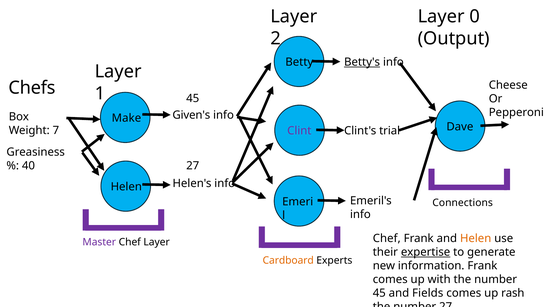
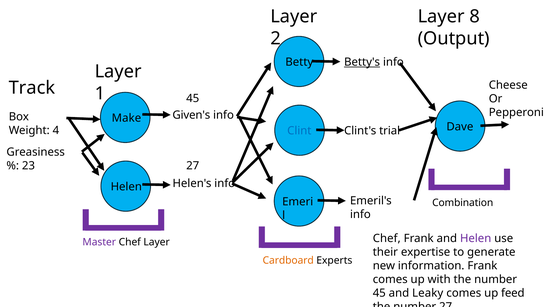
0: 0 -> 8 (475, 17)
Chefs: Chefs -> Track (32, 88)
7: 7 -> 4 (56, 130)
Clint colour: purple -> blue (299, 131)
40: 40 -> 23 (28, 166)
Connections: Connections -> Combination (463, 203)
Helen colour: orange -> purple (476, 239)
expertise underline: present -> none (426, 252)
Fields: Fields -> Leaky (428, 293)
rash: rash -> feed (513, 293)
